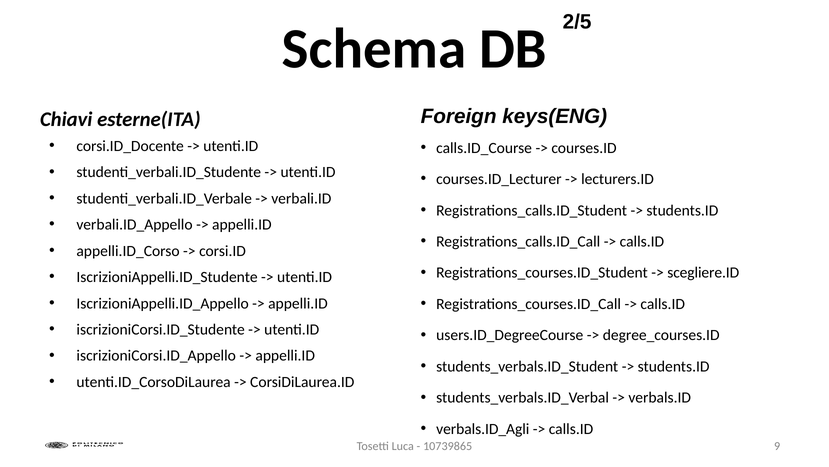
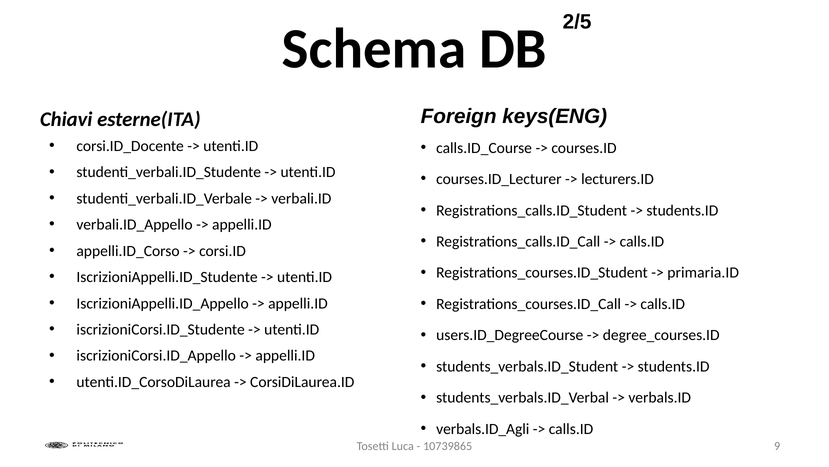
scegliere.ID: scegliere.ID -> primaria.ID (703, 272)
